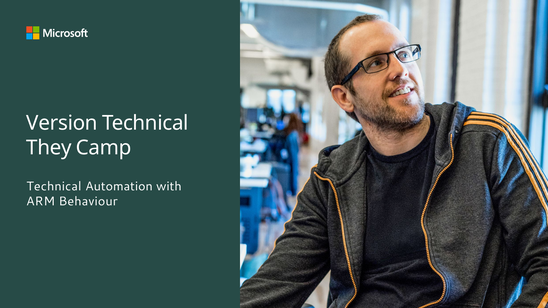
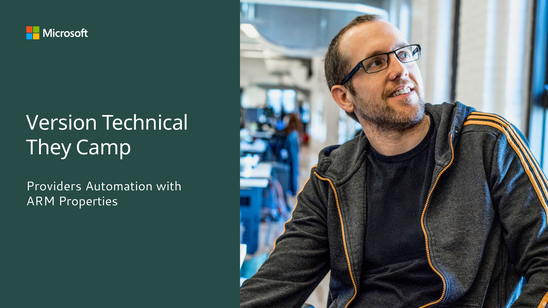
Technical: Technical -> Providers (54, 187)
Behaviour: Behaviour -> Properties (88, 202)
